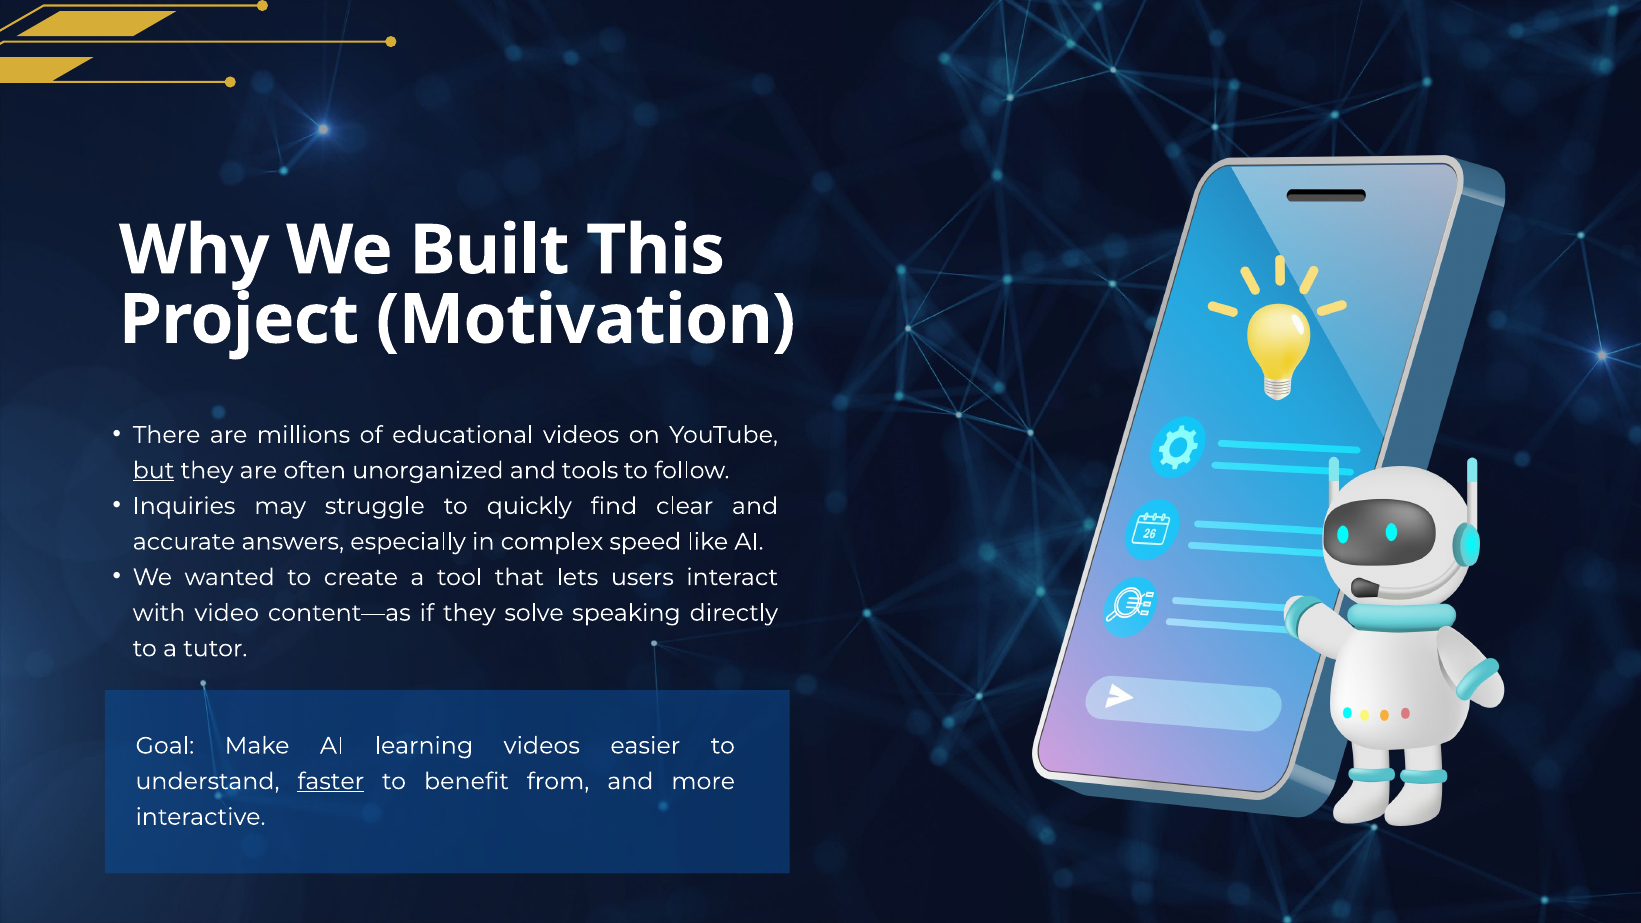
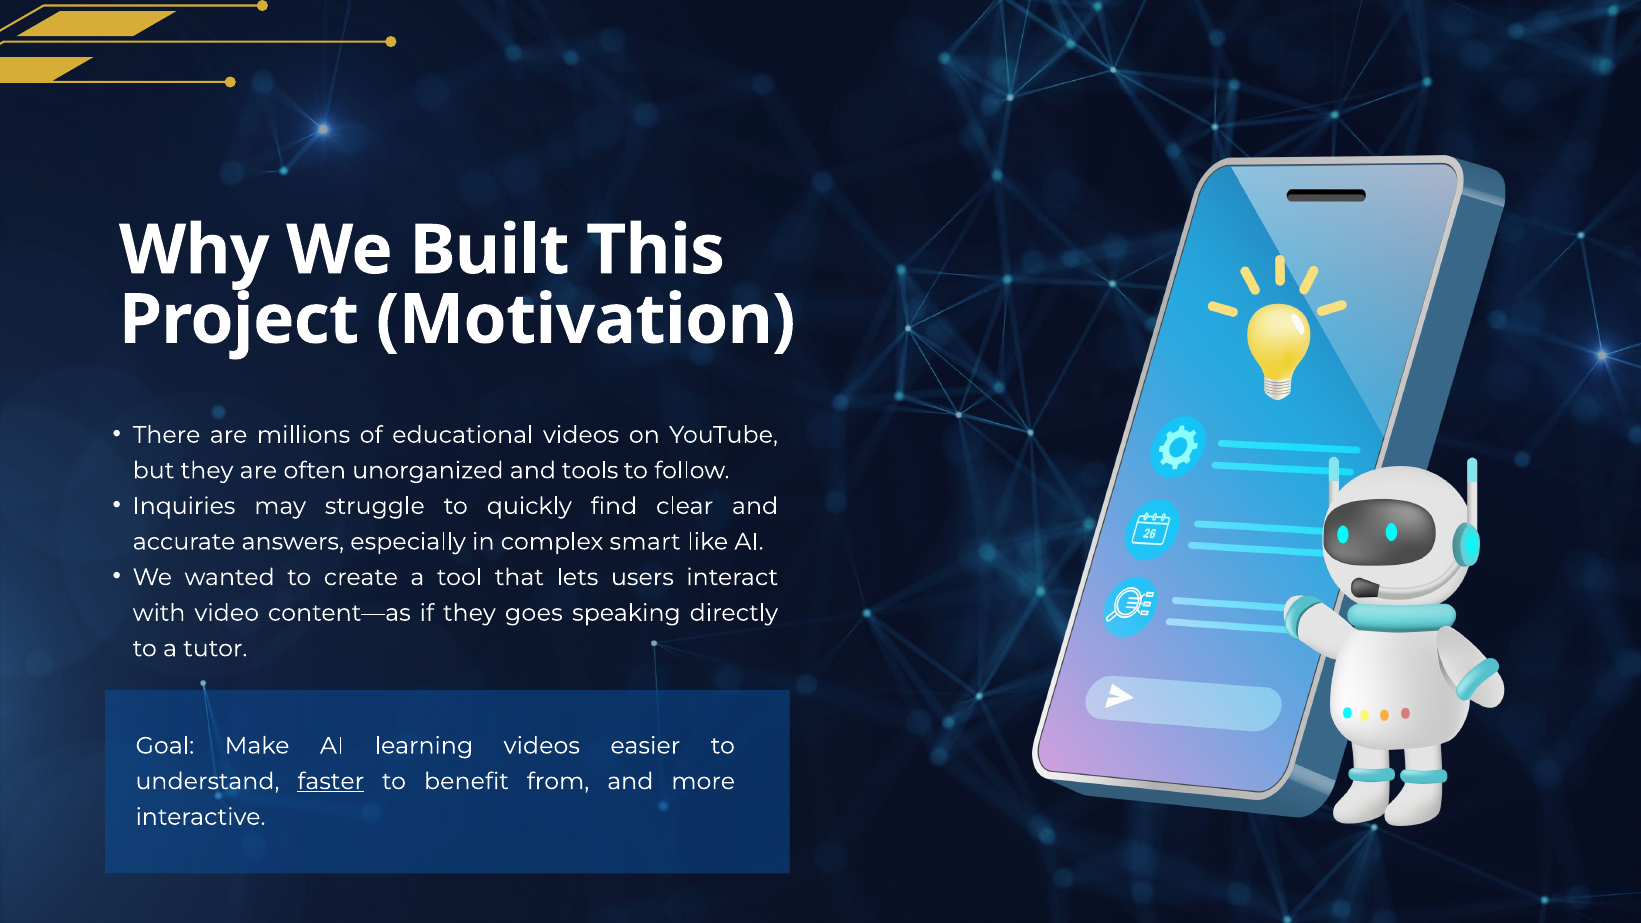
but underline: present -> none (154, 471)
speed: speed -> smart (645, 542)
solve: solve -> goes (534, 613)
